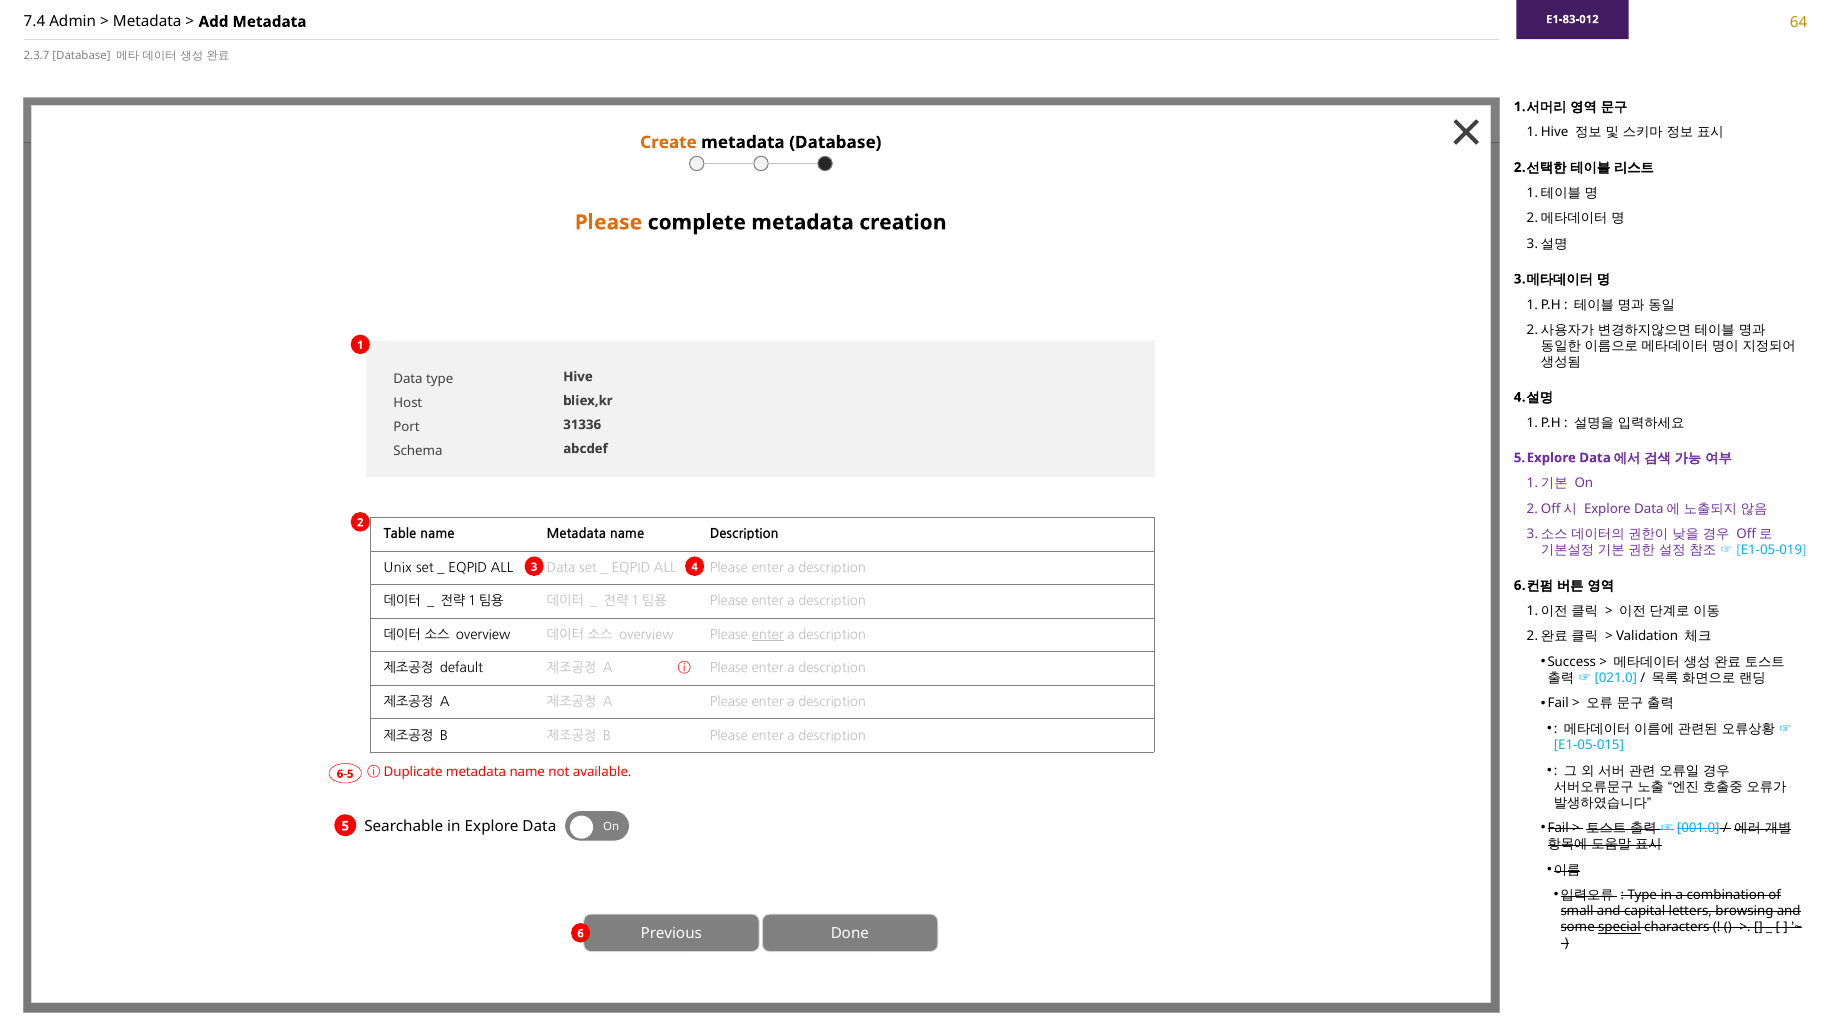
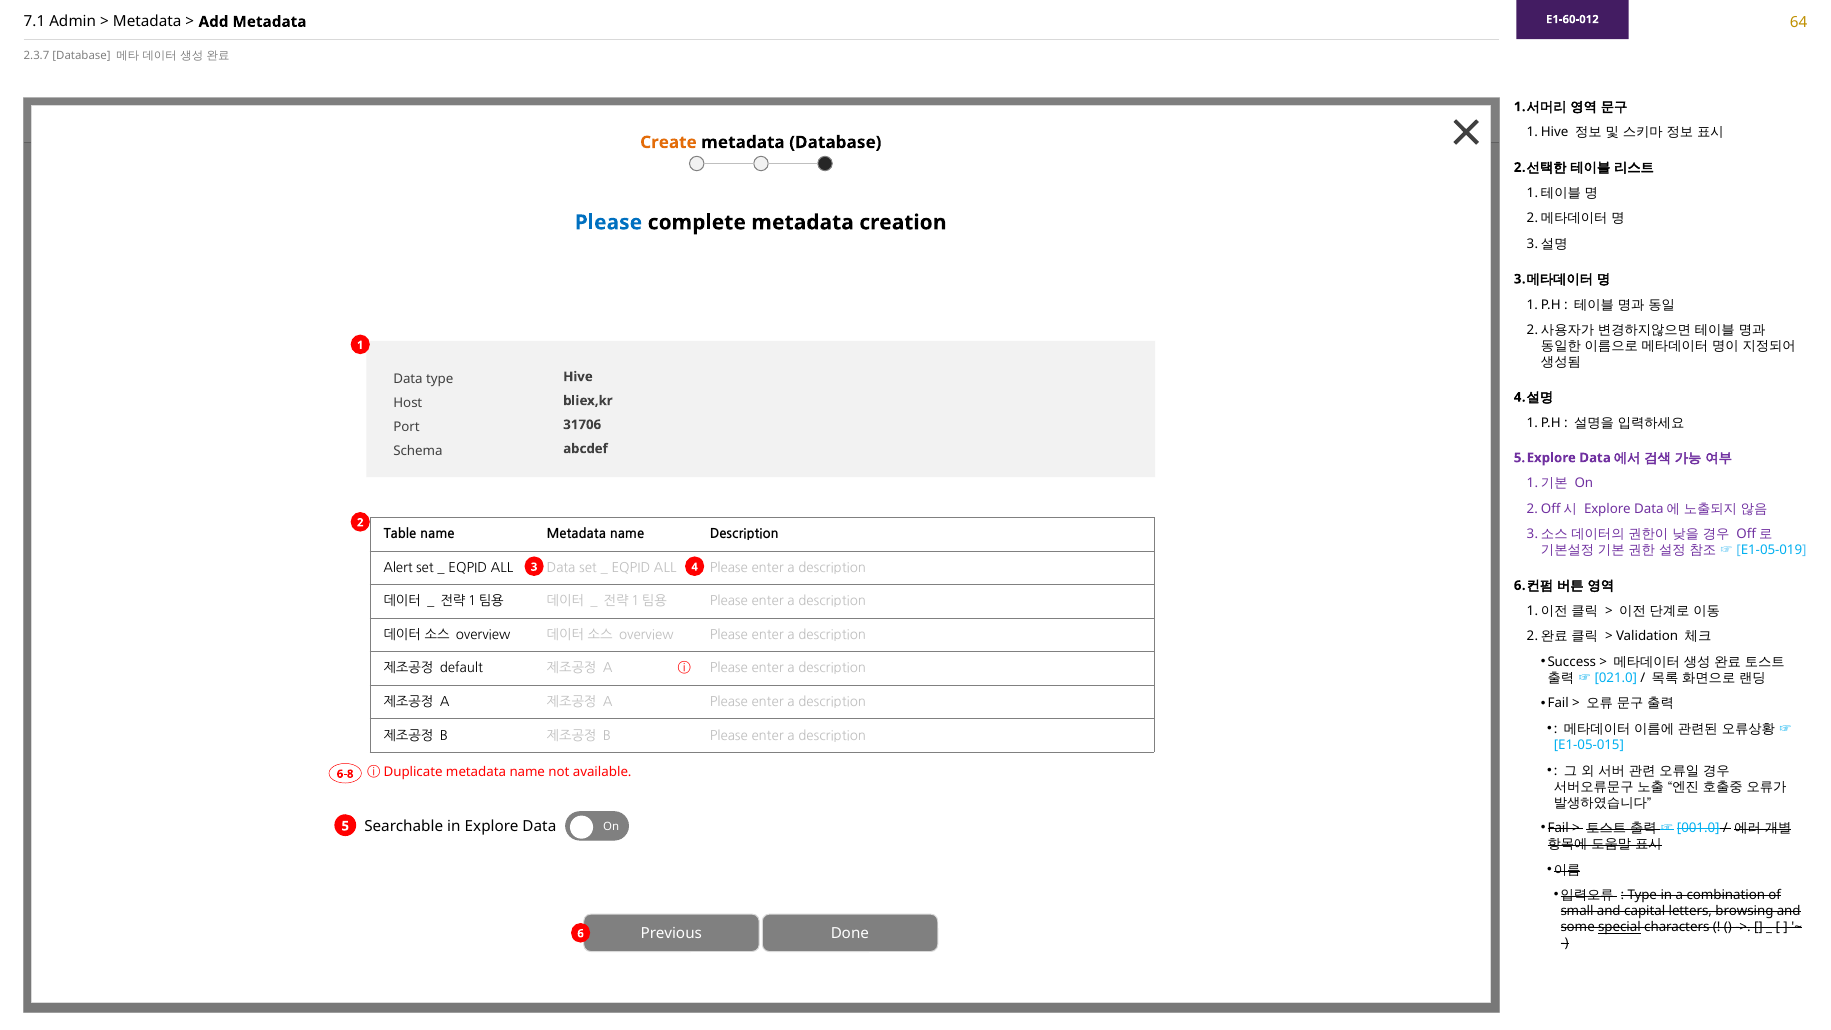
7.4: 7.4 -> 7.1 (34, 22)
E1-83-012: E1-83-012 -> E1-60-012 (1572, 19)
Please colour: orange -> blue (608, 222)
31336: 31336 -> 31706 (582, 425)
Unix: Unix -> Alert (398, 568)
enter underline: present -> none (768, 635)
6-5: 6-5 -> 6-8 (345, 774)
